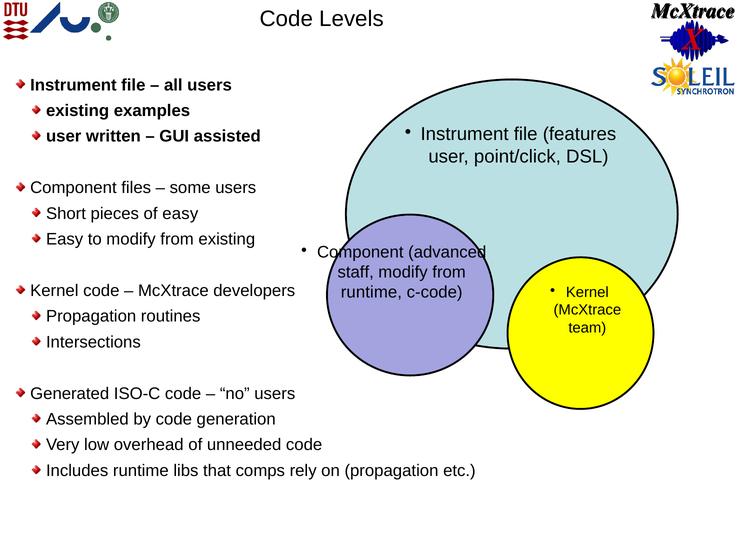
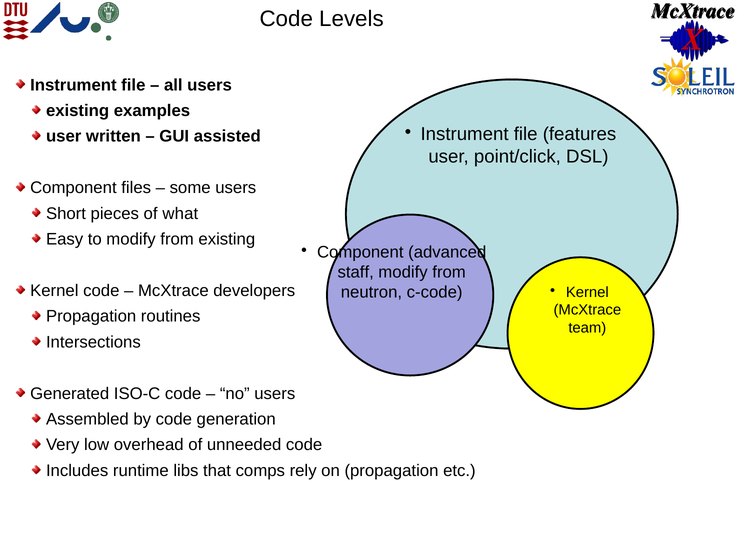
of easy: easy -> what (180, 213)
runtime: runtime -> neutron (371, 292)
